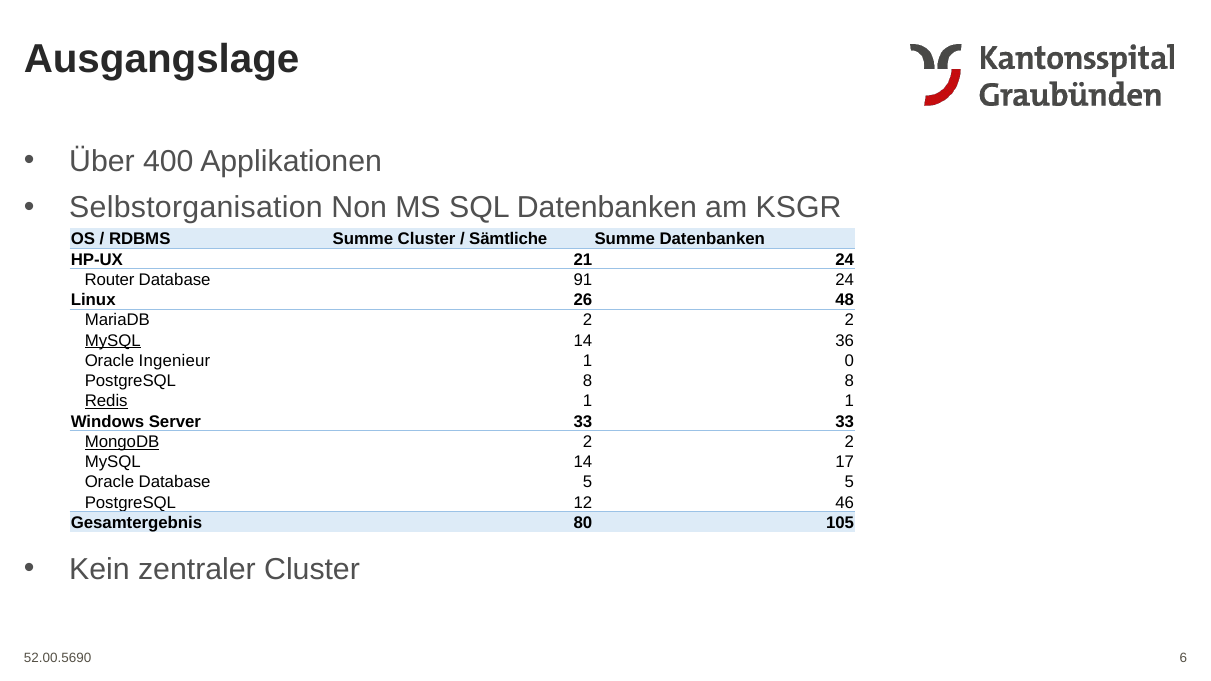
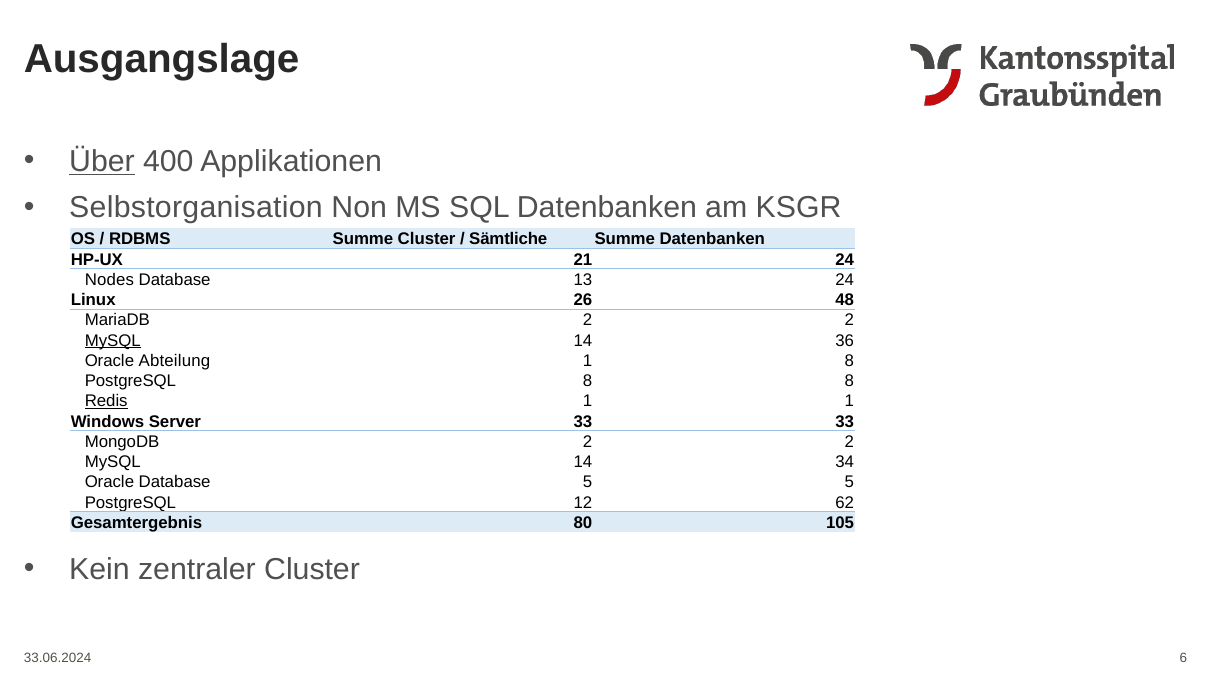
Über underline: none -> present (102, 161)
Router: Router -> Nodes (109, 280)
91: 91 -> 13 (583, 280)
Ingenieur: Ingenieur -> Abteilung (174, 361)
1 0: 0 -> 8 (849, 361)
MongoDB underline: present -> none (122, 442)
17: 17 -> 34 (845, 462)
46: 46 -> 62 (845, 503)
52.00.5690: 52.00.5690 -> 33.06.2024 (58, 659)
